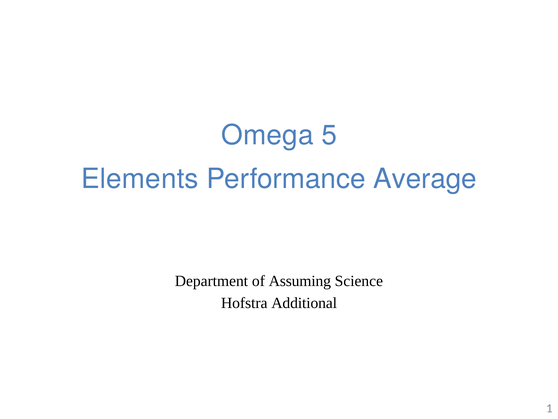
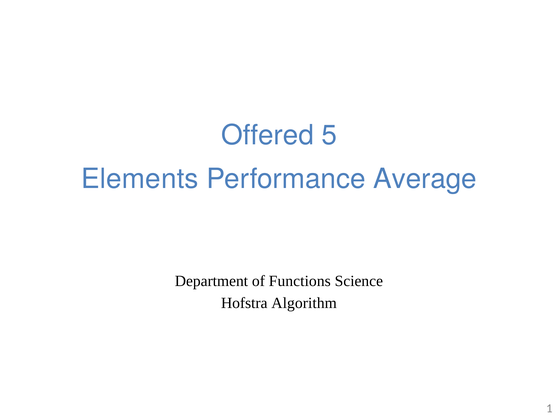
Omega: Omega -> Offered (267, 135)
Assuming: Assuming -> Functions (300, 281)
Additional: Additional -> Algorithm (304, 303)
